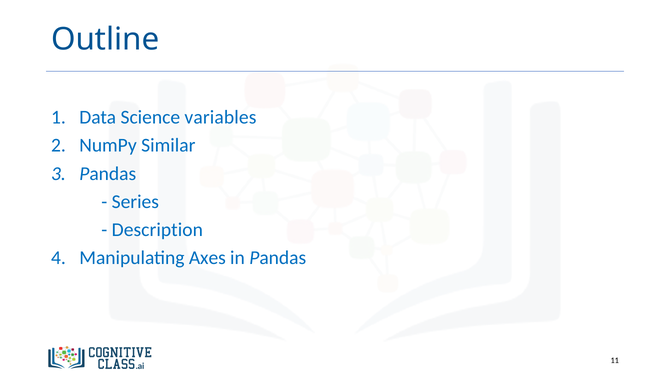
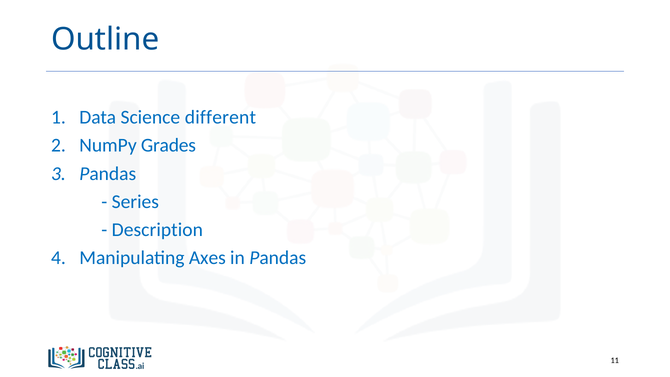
variables: variables -> different (220, 117)
Similar: Similar -> Grades (168, 145)
